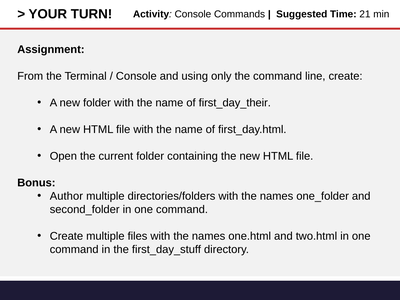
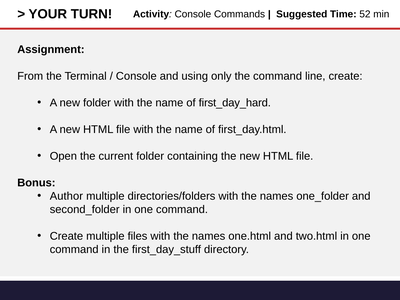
21: 21 -> 52 (365, 14)
first_day_their: first_day_their -> first_day_hard (235, 103)
